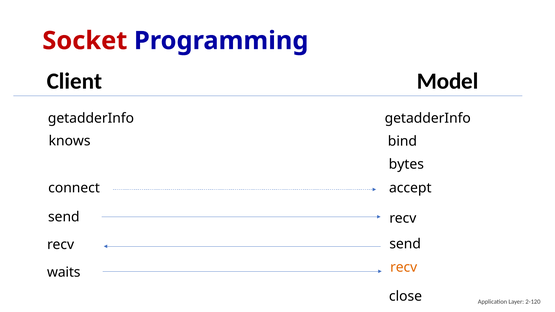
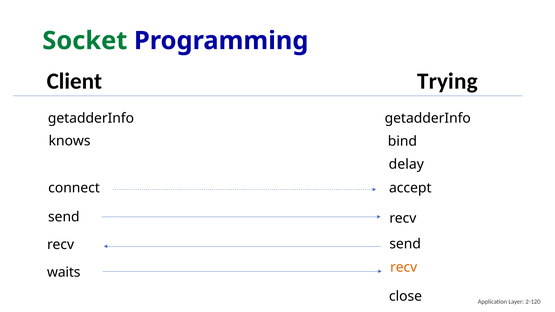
Socket colour: red -> green (85, 41)
Model: Model -> Trying (447, 81)
bytes: bytes -> delay (406, 164)
